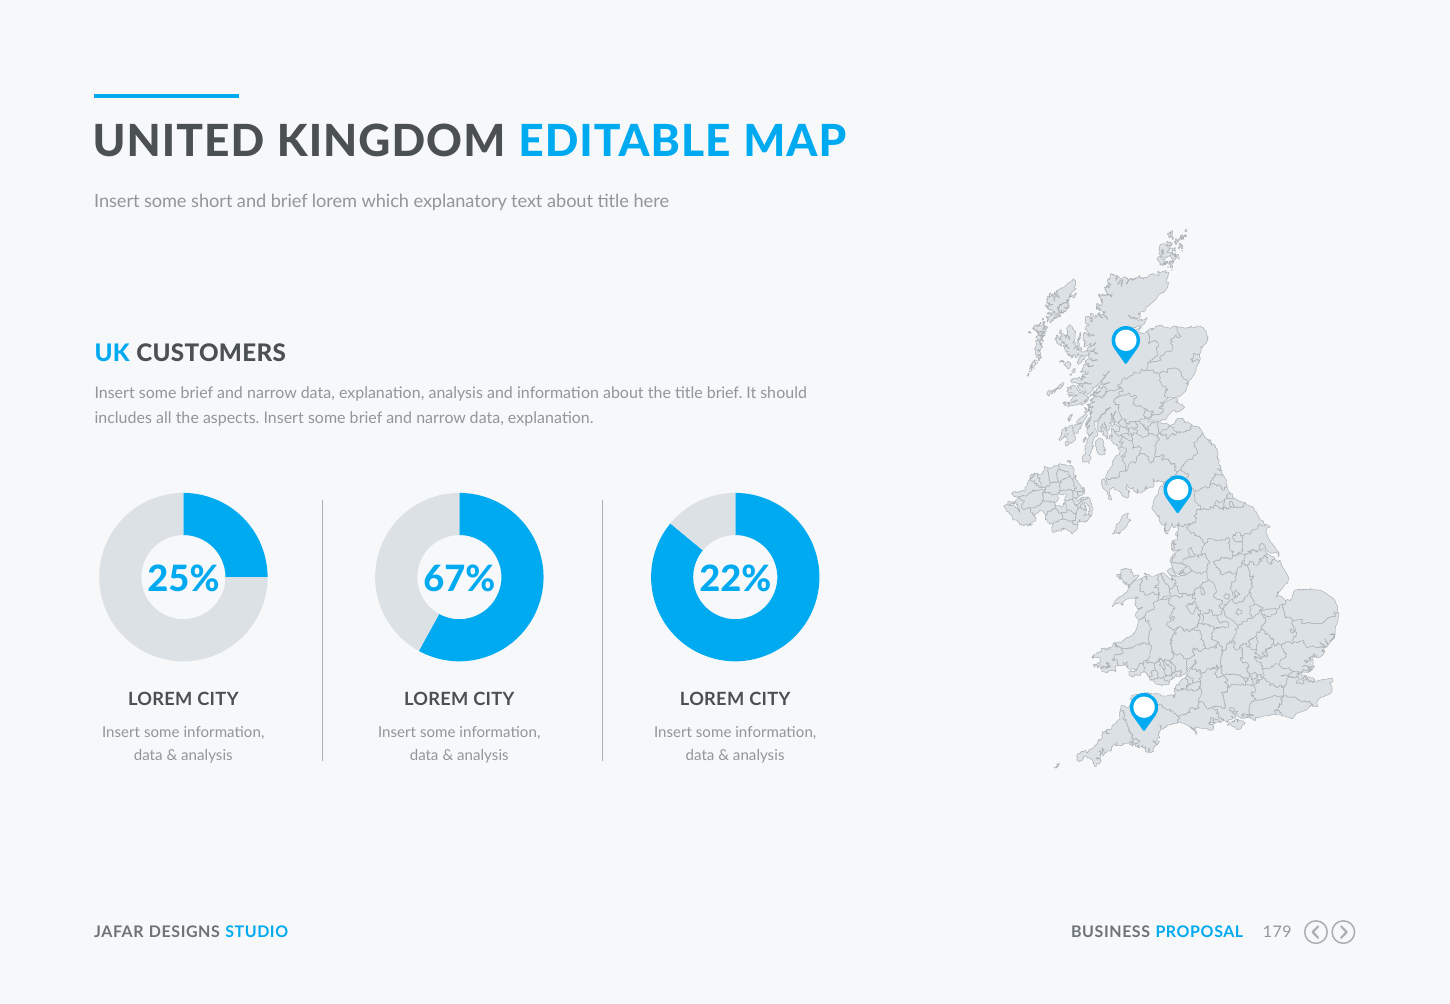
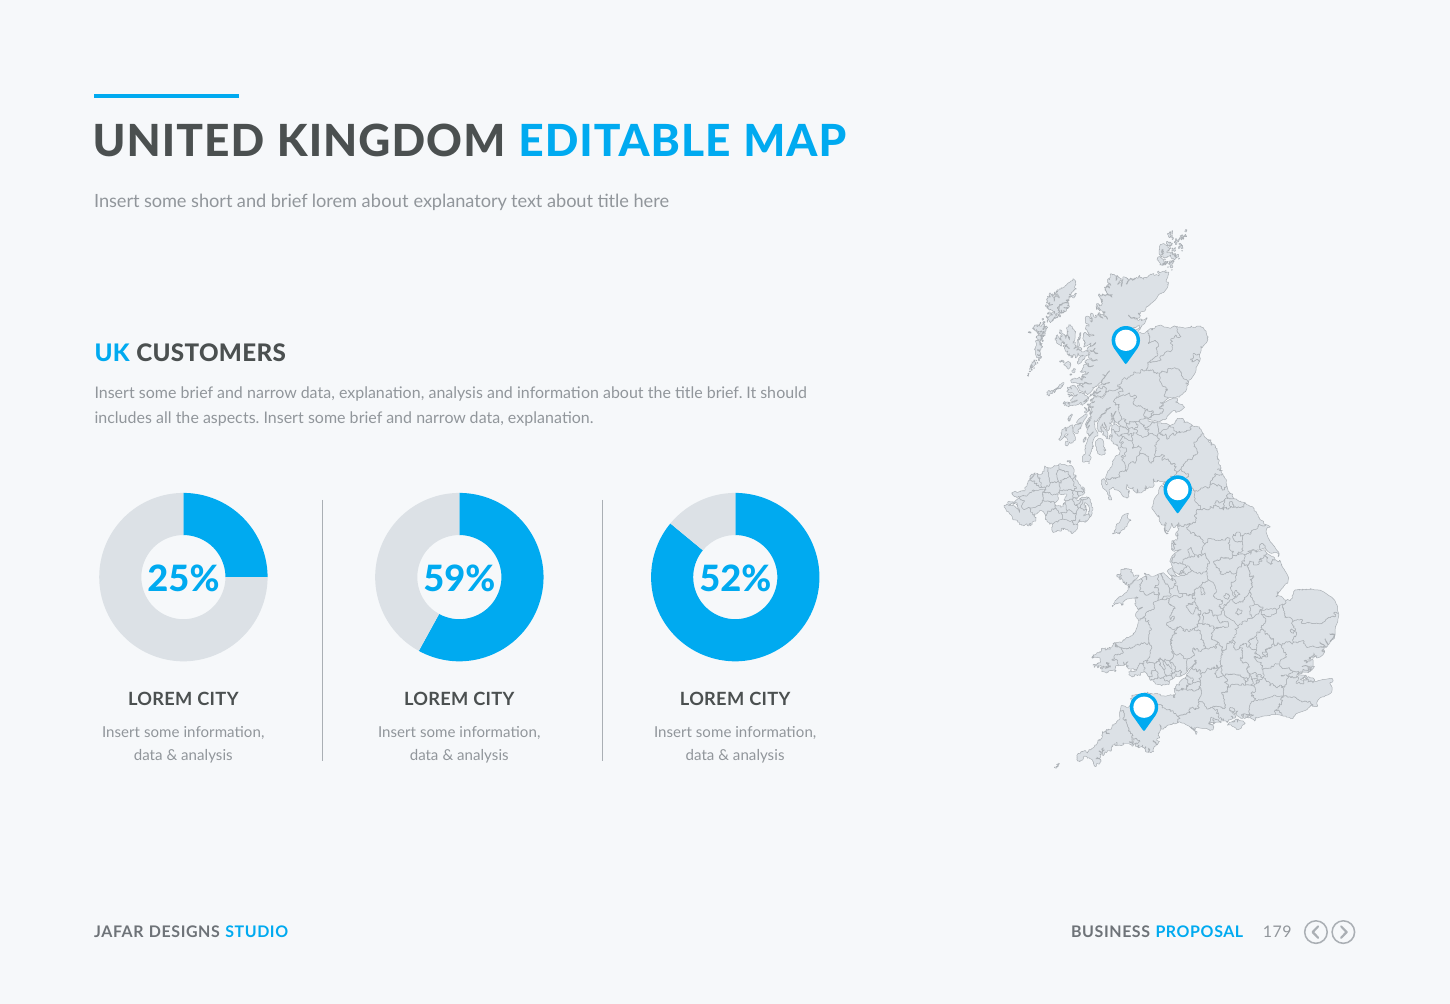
lorem which: which -> about (385, 202)
67%: 67% -> 59% (459, 579)
22%: 22% -> 52% (735, 579)
